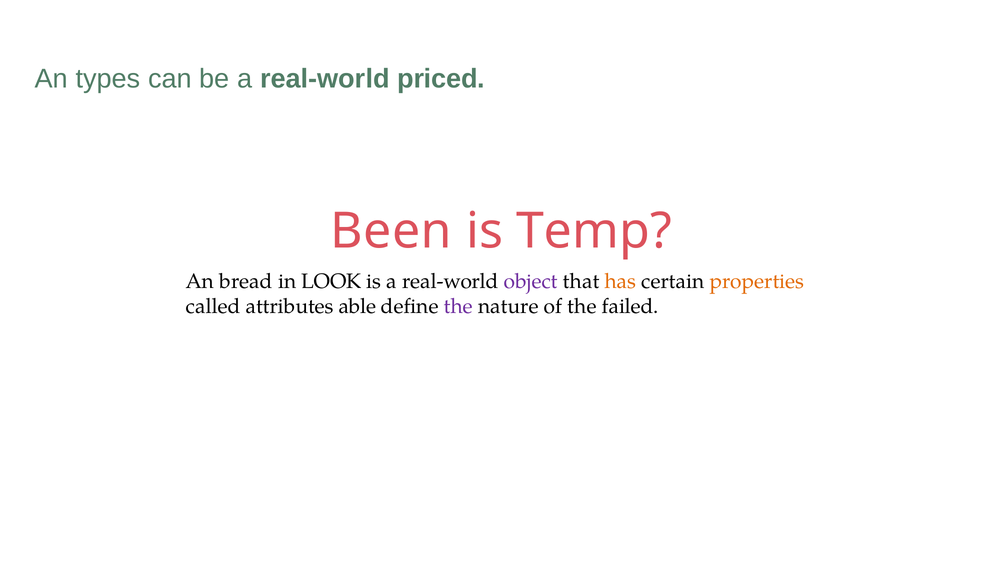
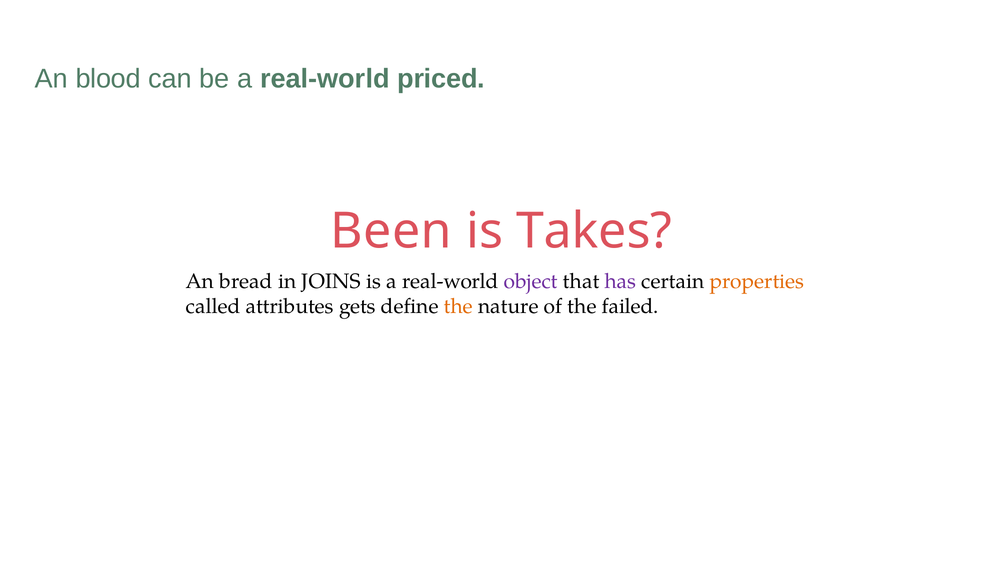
types: types -> blood (108, 79)
Temp: Temp -> Takes (594, 231)
LOOK: LOOK -> JOINS (331, 282)
has colour: orange -> purple (620, 282)
able: able -> gets (357, 307)
the colour: purple -> orange (458, 307)
